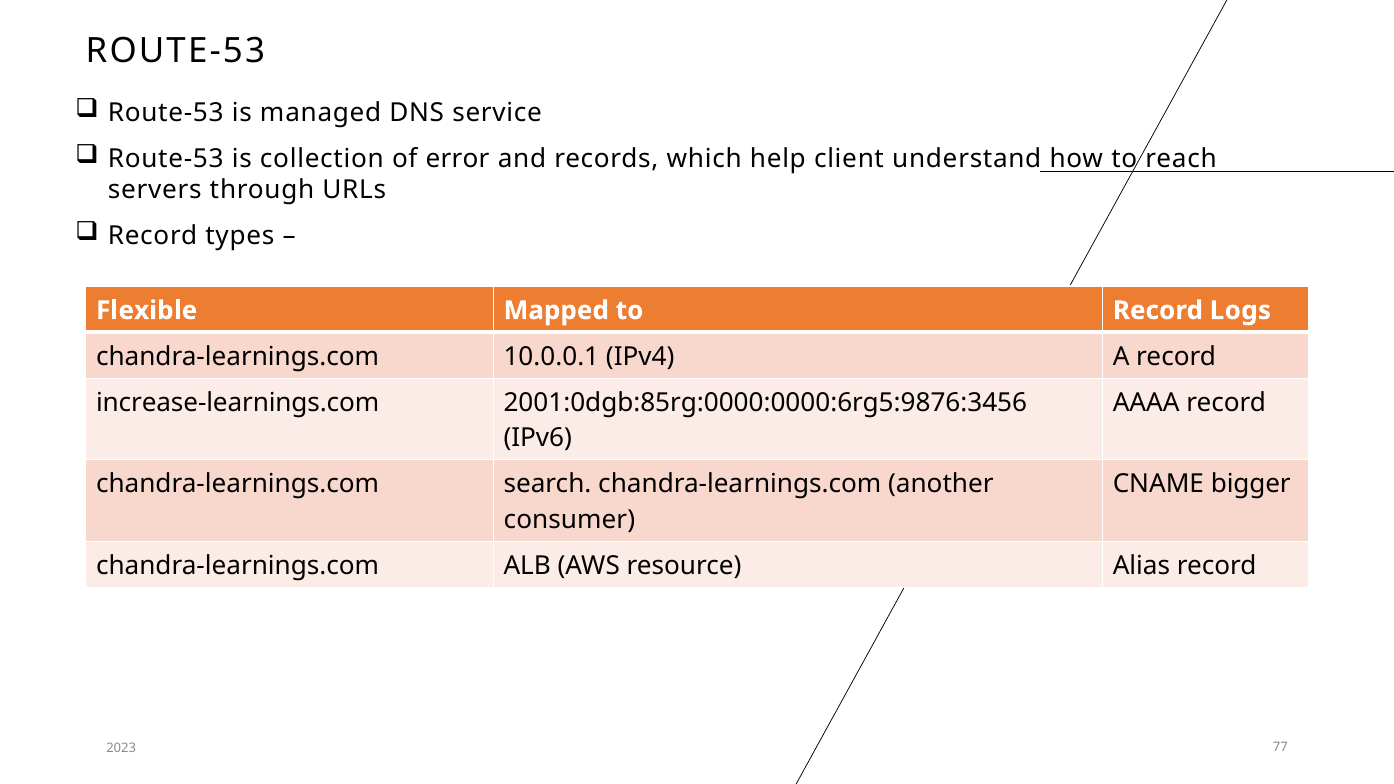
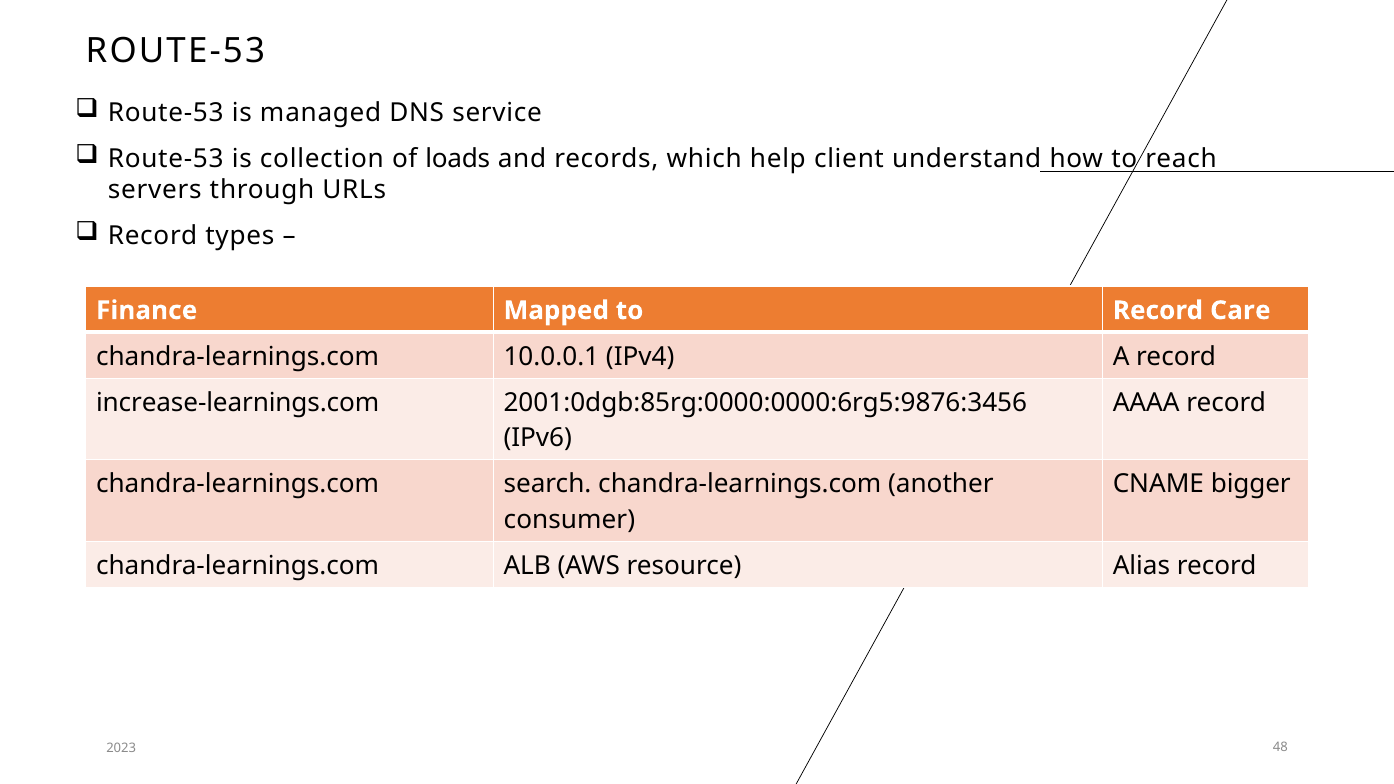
error: error -> loads (458, 159)
Flexible: Flexible -> Finance (147, 311)
Logs: Logs -> Care (1240, 311)
77: 77 -> 48 (1280, 747)
